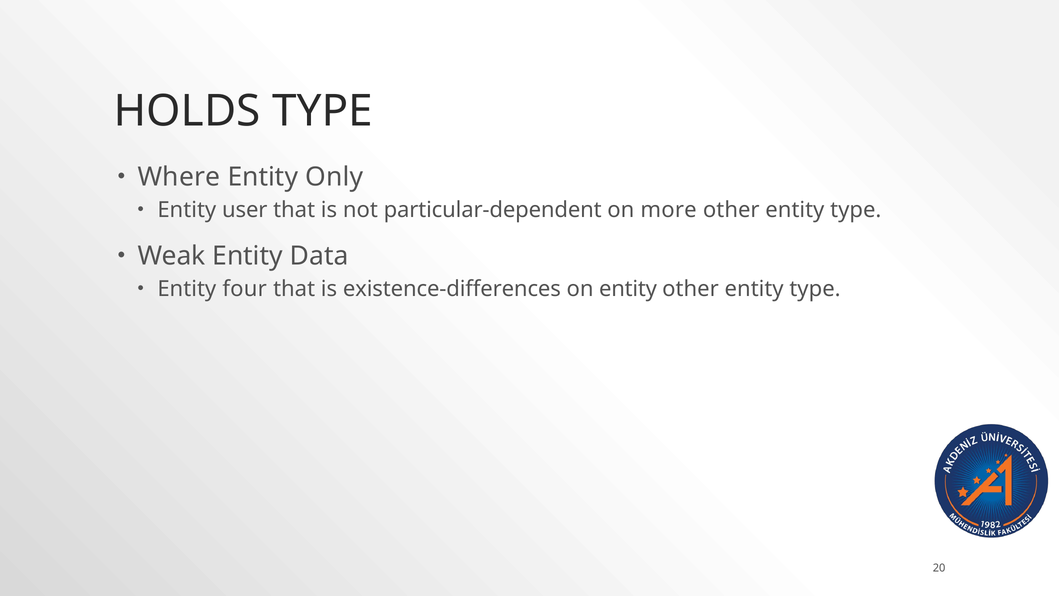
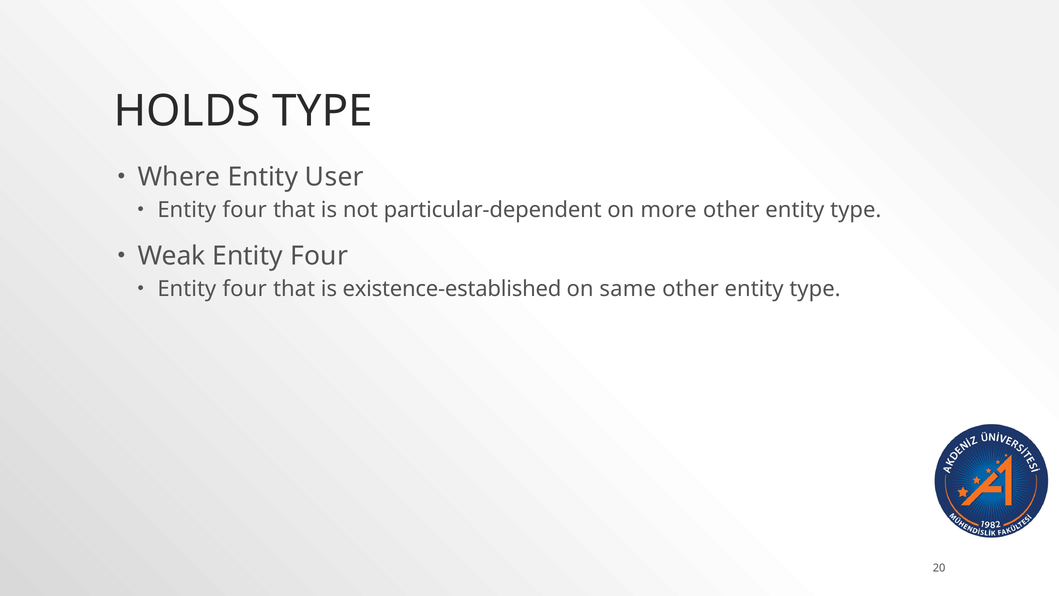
Only: Only -> User (334, 177)
user: user -> four (245, 210)
Weak Entity Data: Data -> Four (319, 256)
existence-differences: existence-differences -> existence-established (452, 289)
on entity: entity -> same (628, 289)
